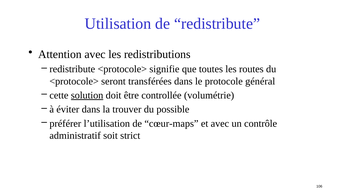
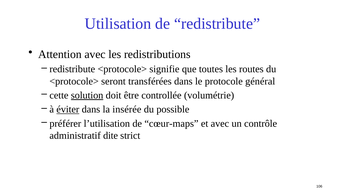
éviter underline: none -> present (68, 109)
trouver: trouver -> insérée (127, 109)
soit: soit -> dite (111, 136)
